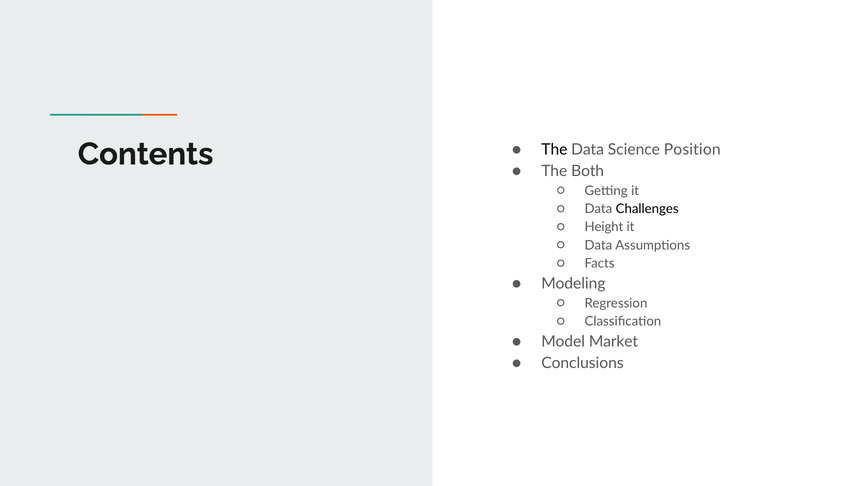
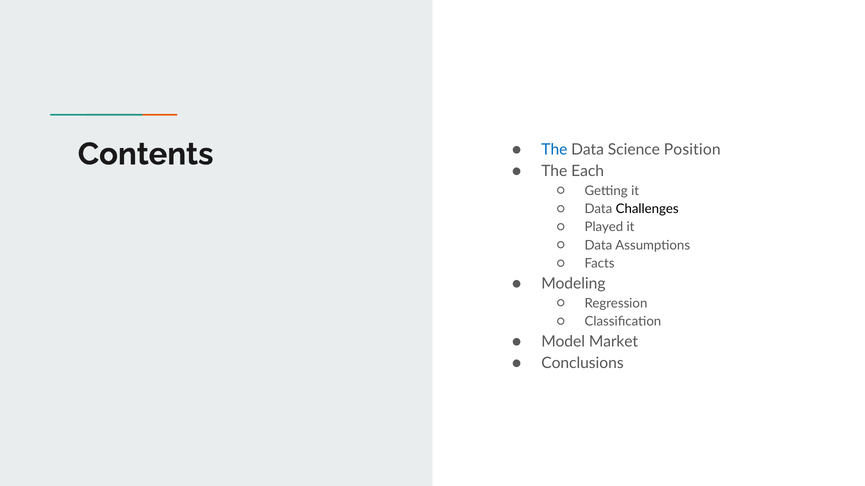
The colour: black -> blue (554, 150)
Both: Both -> Each (588, 171)
Height: Height -> Played (604, 227)
